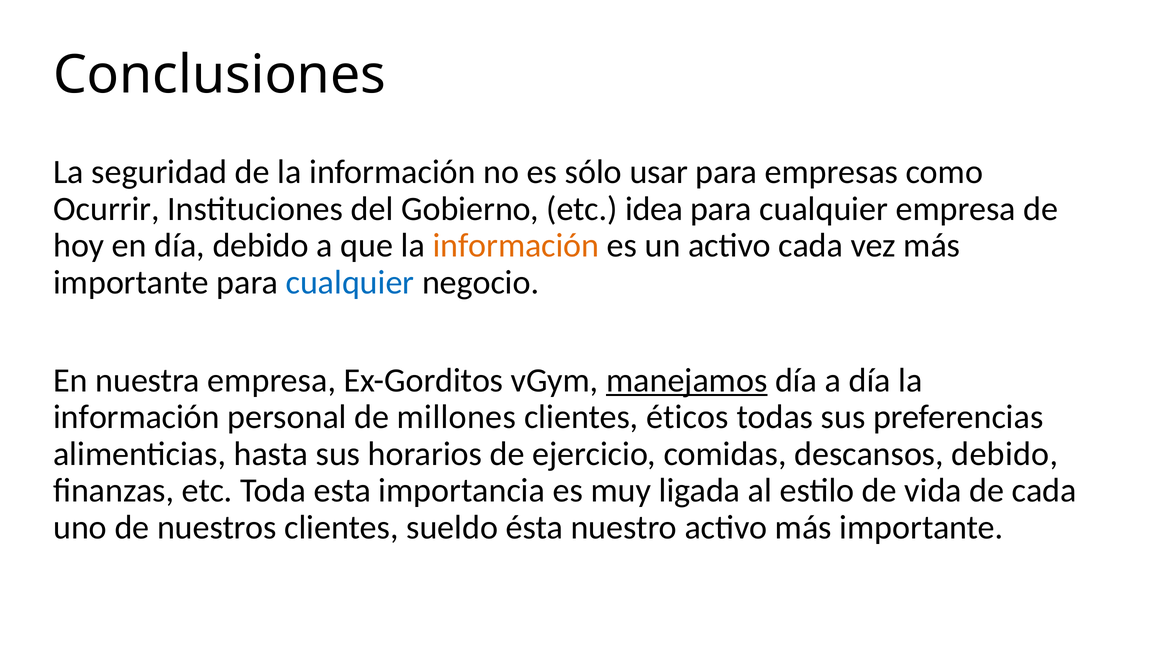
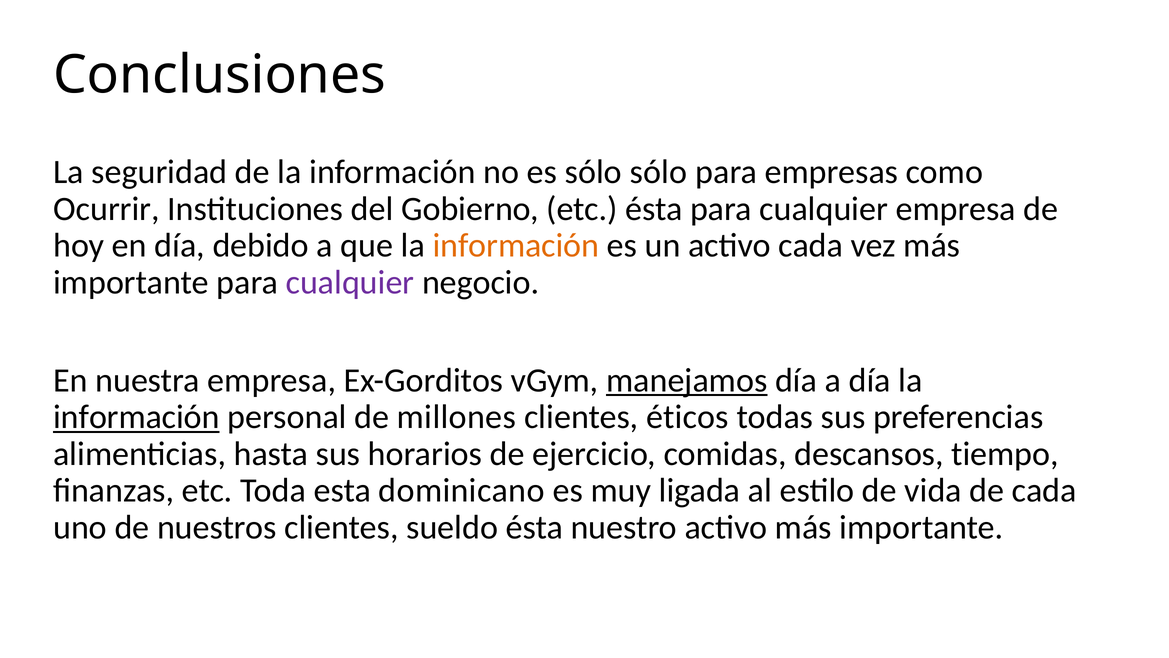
sólo usar: usar -> sólo (658, 172)
etc idea: idea -> ésta (654, 209)
cualquier colour: blue -> purple (350, 282)
información underline: none -> present (136, 417)
descansos debido: debido -> tiempo (1005, 454)
importancia: importancia -> dominicano (462, 490)
